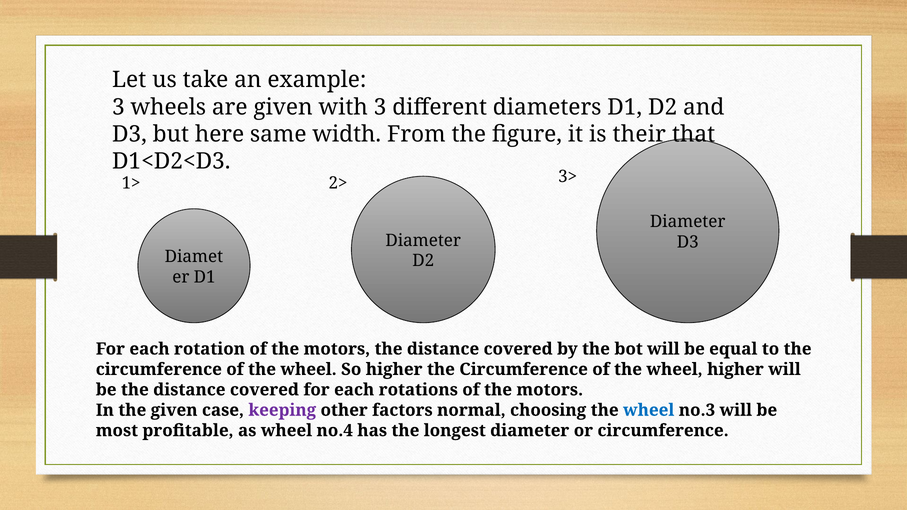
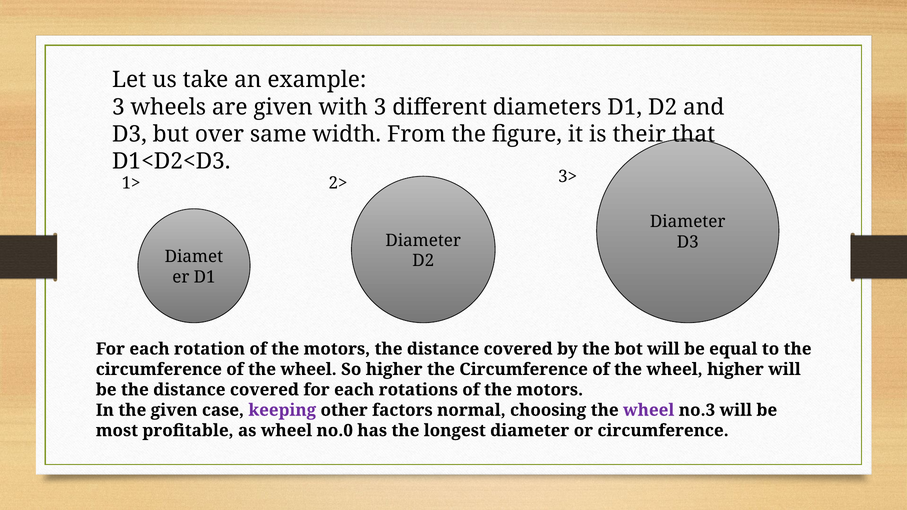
here: here -> over (219, 134)
wheel colour: blue -> purple (649, 410)
no.4: no.4 -> no.0 (335, 431)
